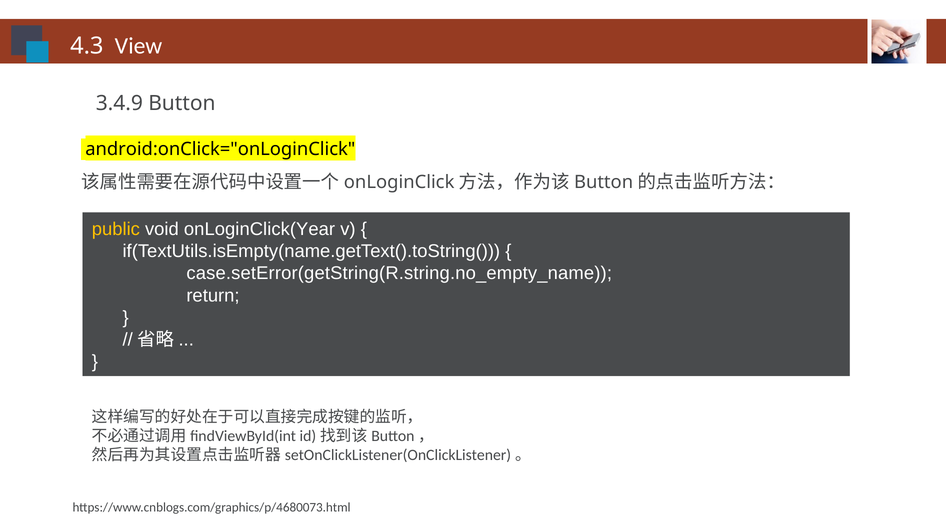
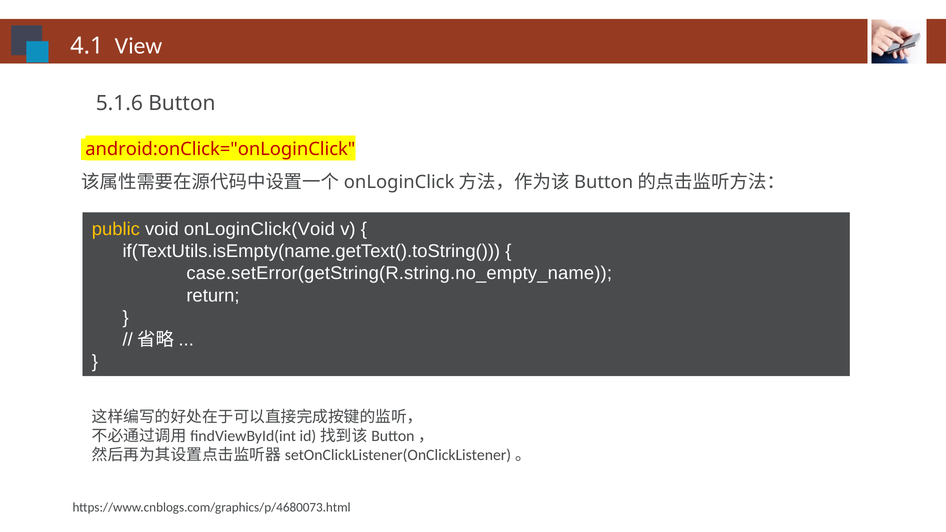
4.3: 4.3 -> 4.1 (87, 46)
3.4.9: 3.4.9 -> 5.1.6 (119, 103)
android:onClick="onLoginClick colour: black -> red (220, 149)
onLoginClick(Year: onLoginClick(Year -> onLoginClick(Void (259, 229)
